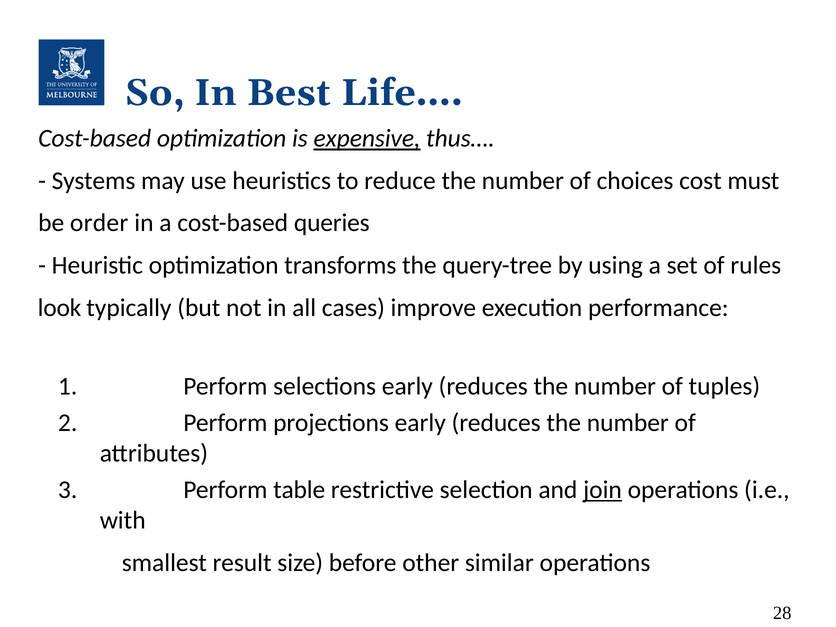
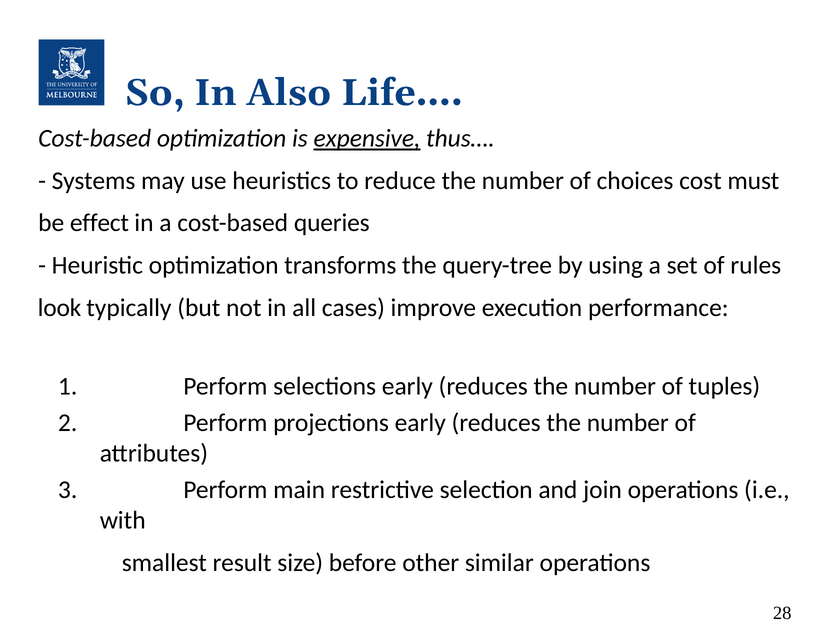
Best: Best -> Also (289, 93)
order: order -> effect (99, 223)
table: table -> main (299, 490)
join underline: present -> none (603, 490)
